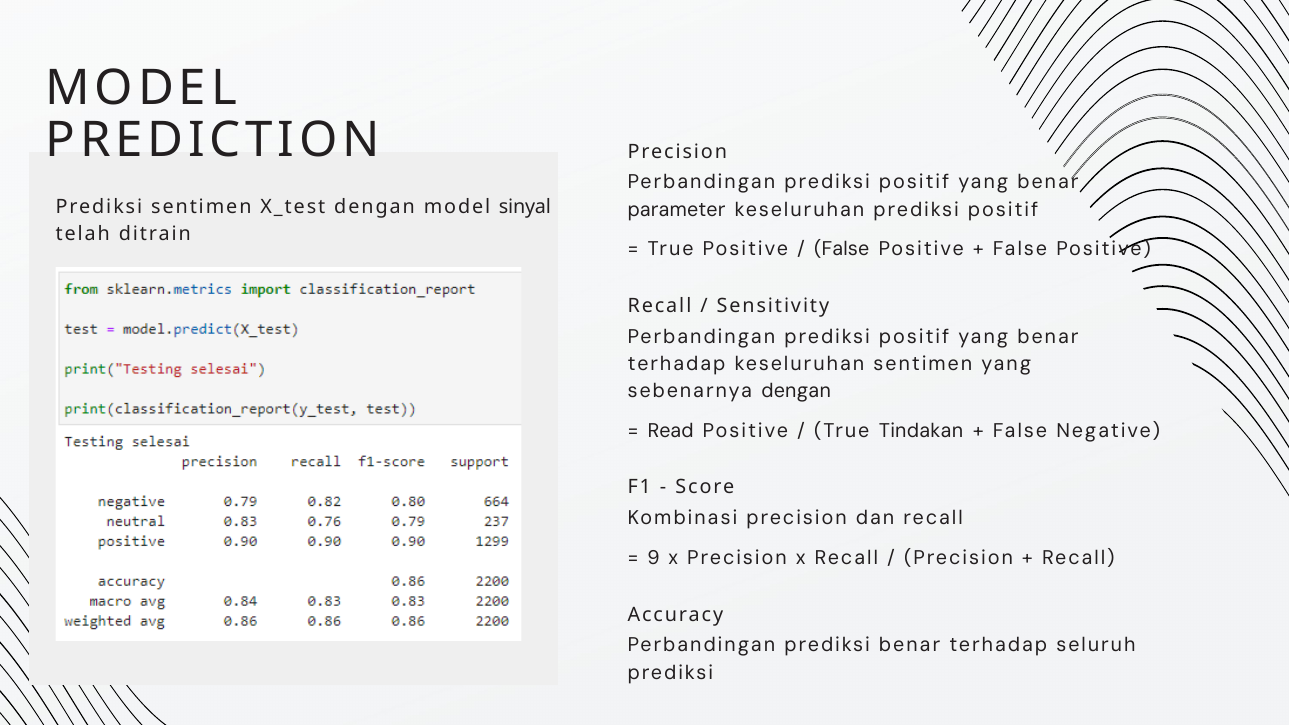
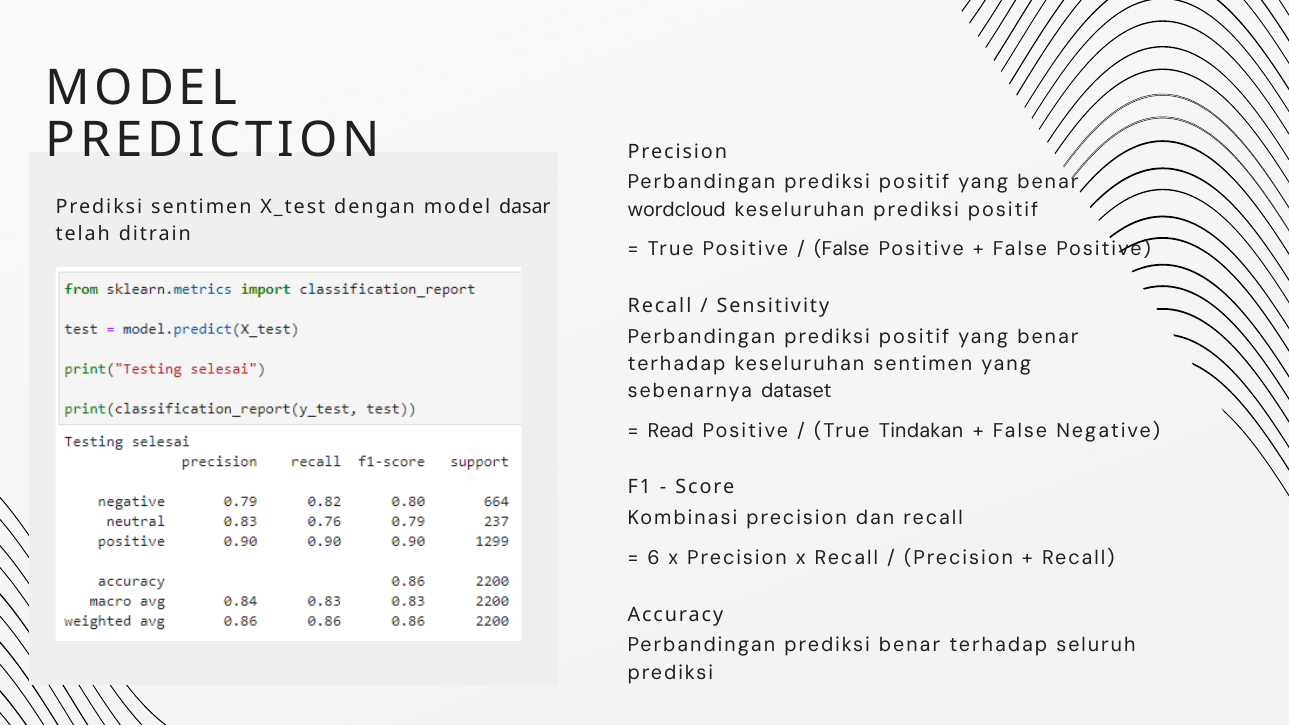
sinyal: sinyal -> dasar (525, 207)
parameter: parameter -> wordcloud (677, 210)
sebenarnya dengan: dengan -> dataset (796, 391)
9: 9 -> 6 (653, 558)
